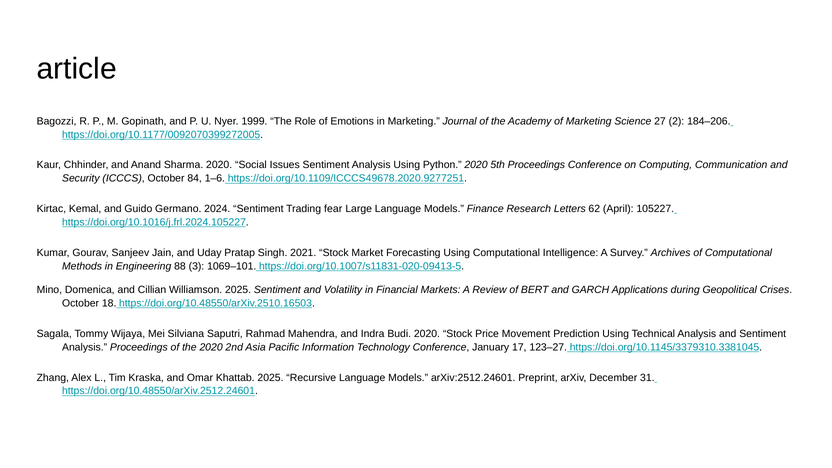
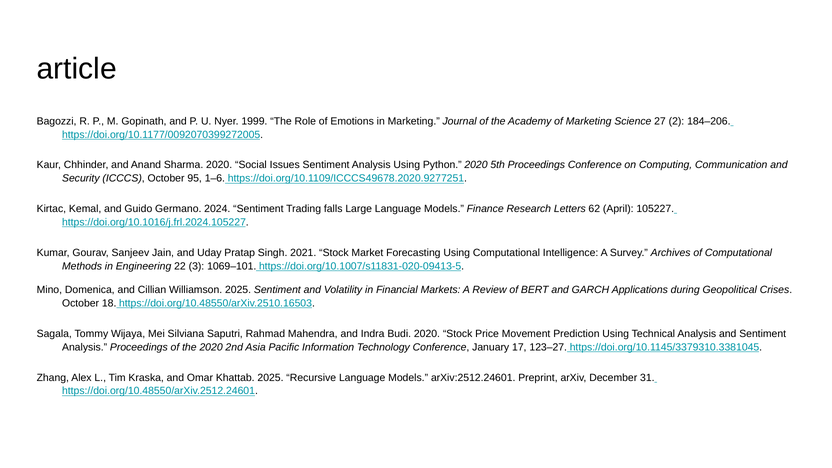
84: 84 -> 95 (195, 178)
fear: fear -> falls (333, 209)
88: 88 -> 22 (180, 266)
